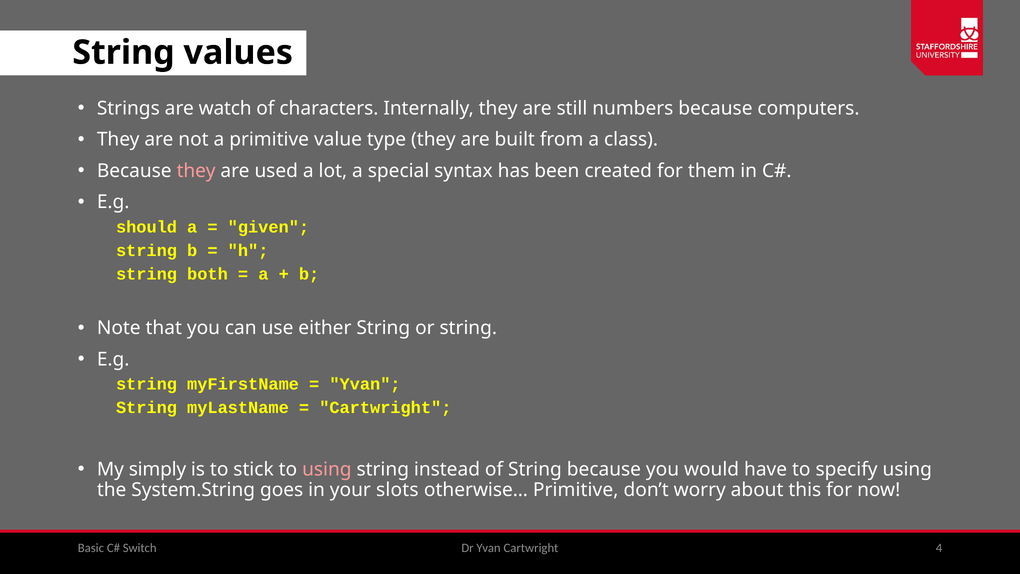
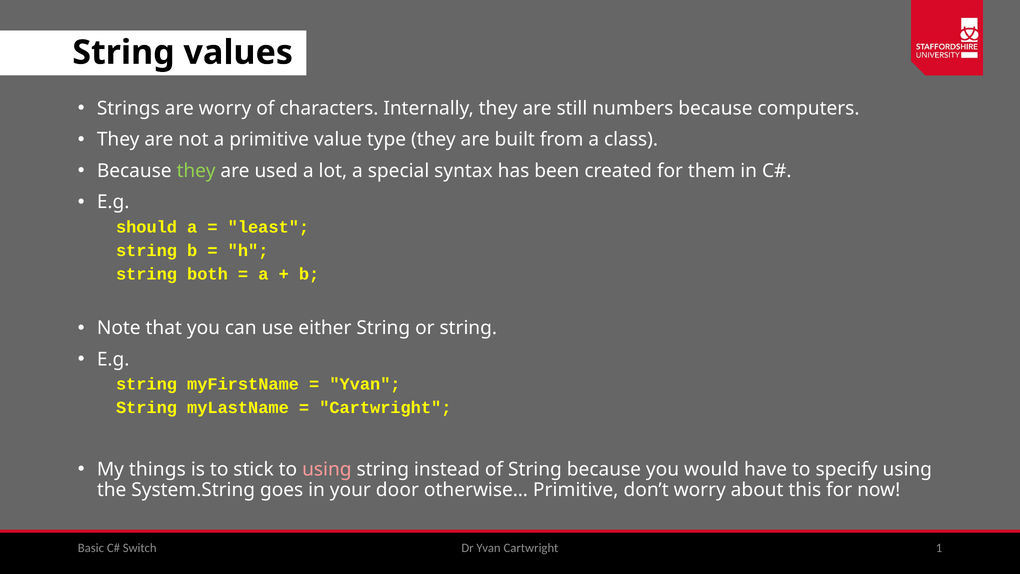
are watch: watch -> worry (225, 108)
they colour: pink -> light green (196, 171)
given: given -> least (268, 227)
simply: simply -> things (157, 469)
slots: slots -> door (397, 490)
4: 4 -> 1 (939, 548)
